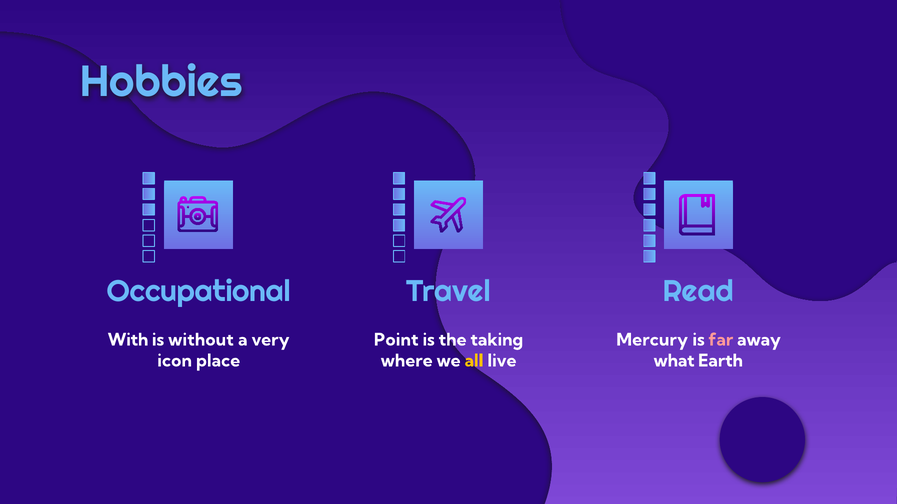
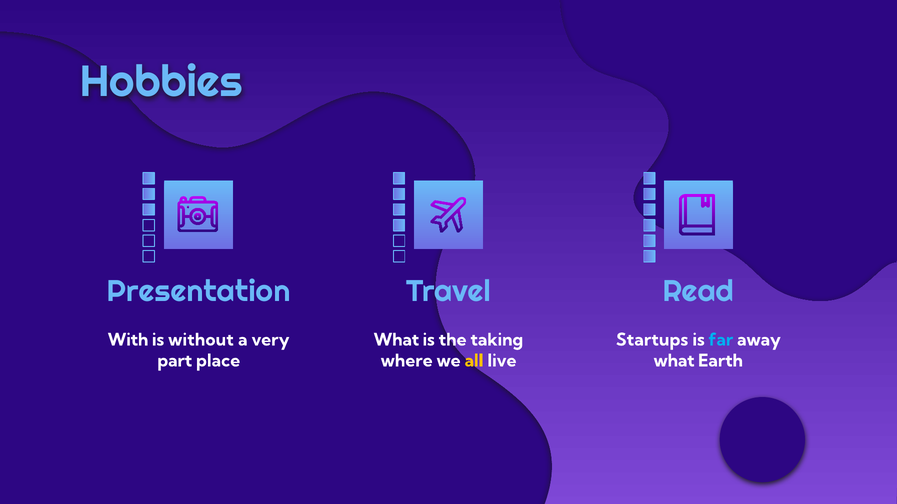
Occupational: Occupational -> Presentation (199, 292)
Point: Point -> What (396, 340)
Mercury: Mercury -> Startups (652, 340)
far colour: pink -> light blue (721, 340)
icon: icon -> part (175, 361)
